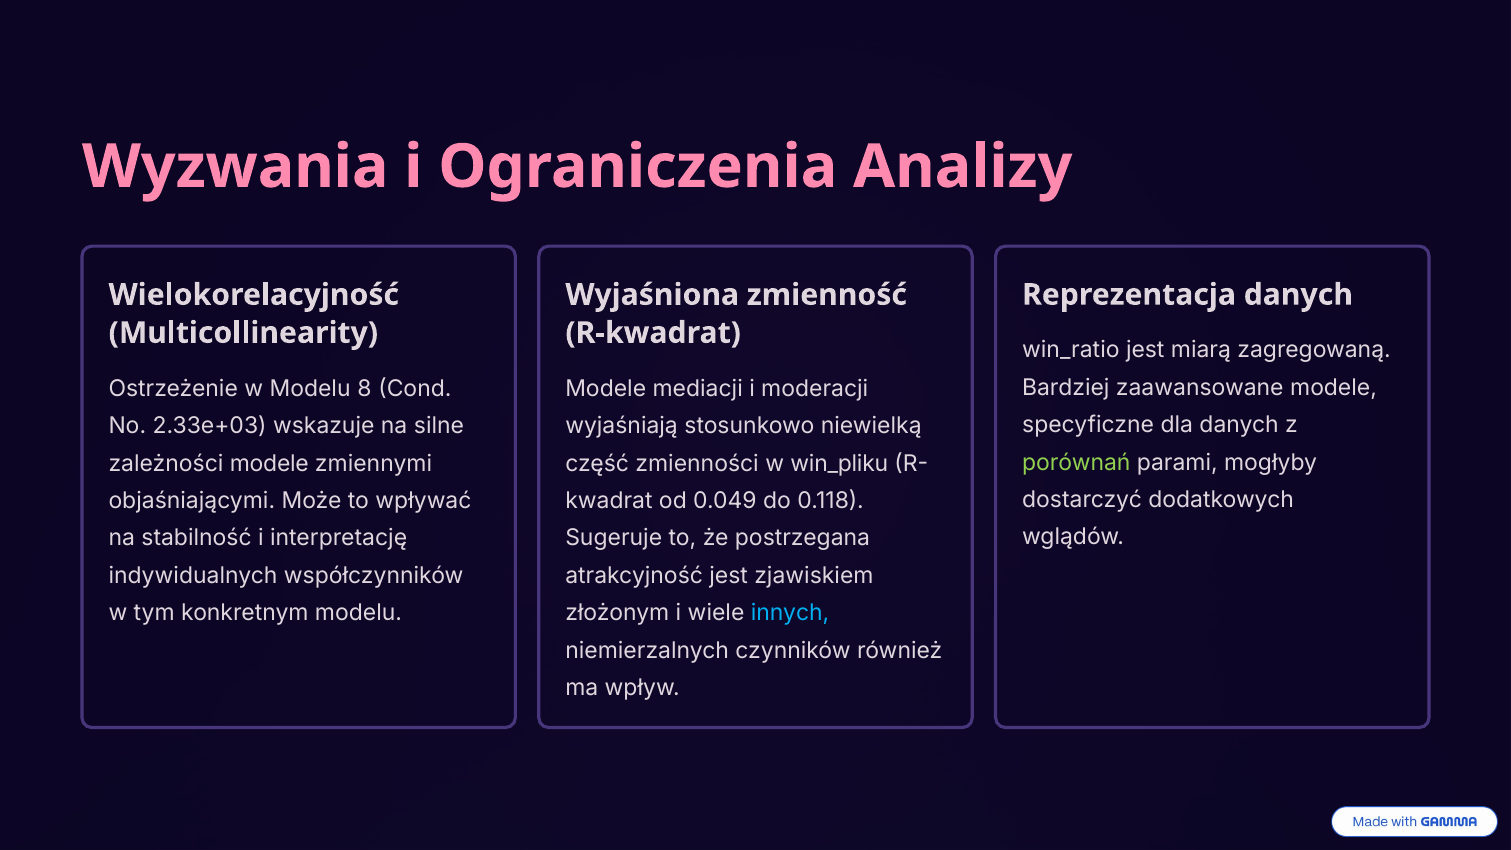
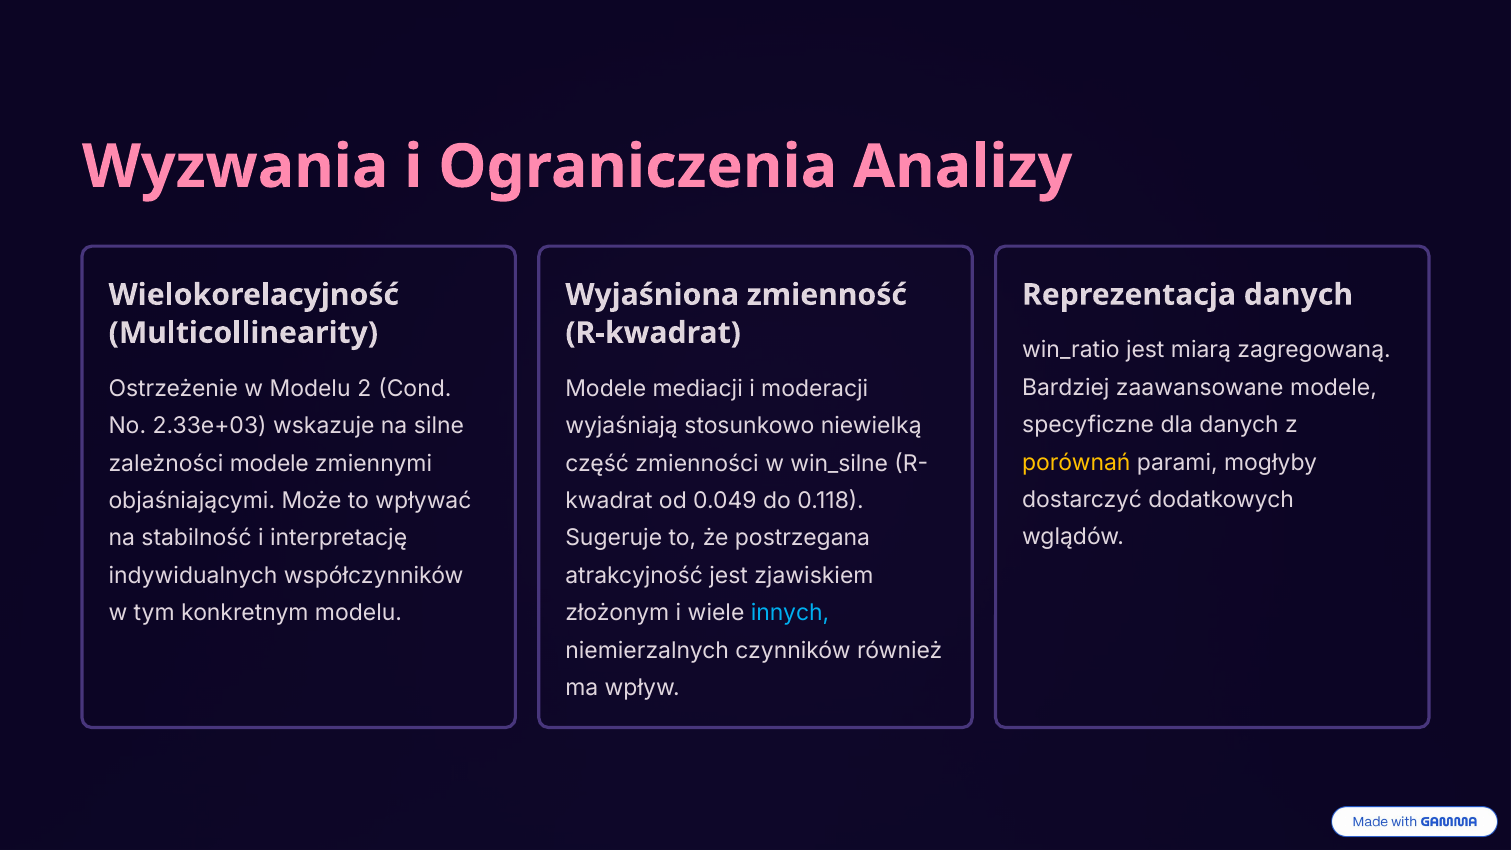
8: 8 -> 2 (364, 389)
porównań colour: light green -> yellow (1076, 462)
win_pliku: win_pliku -> win_silne (839, 464)
